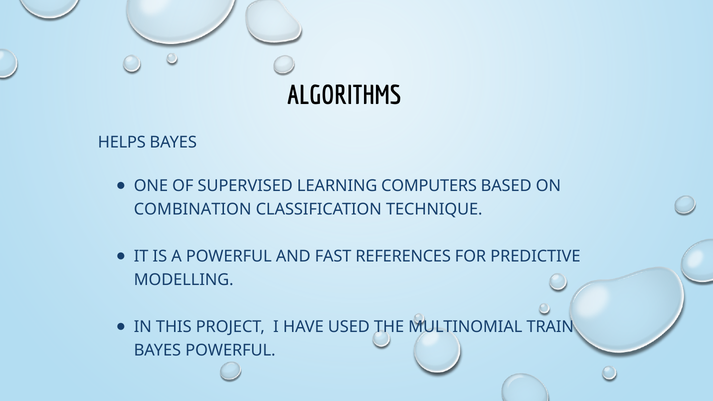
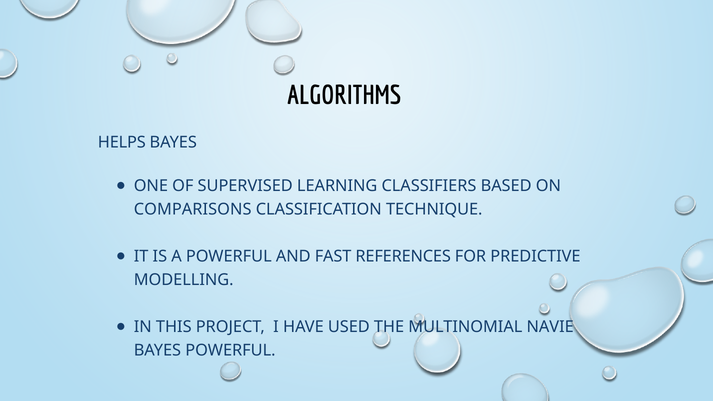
COMPUTERS: COMPUTERS -> CLASSIFIERS (429, 186)
COMBINATION: COMBINATION -> COMPARISONS (193, 209)
TRAIN: TRAIN -> NAVIE (550, 327)
